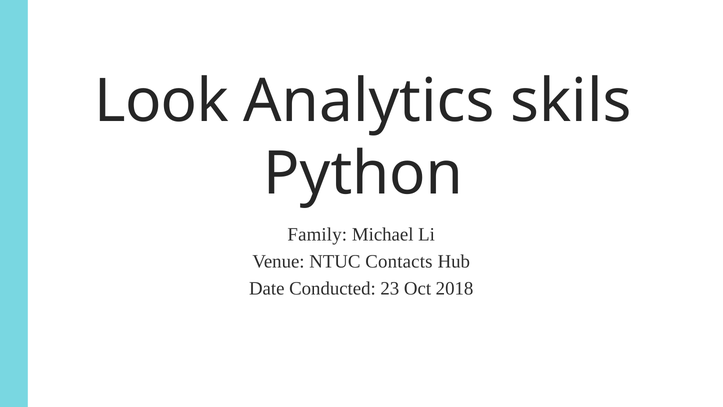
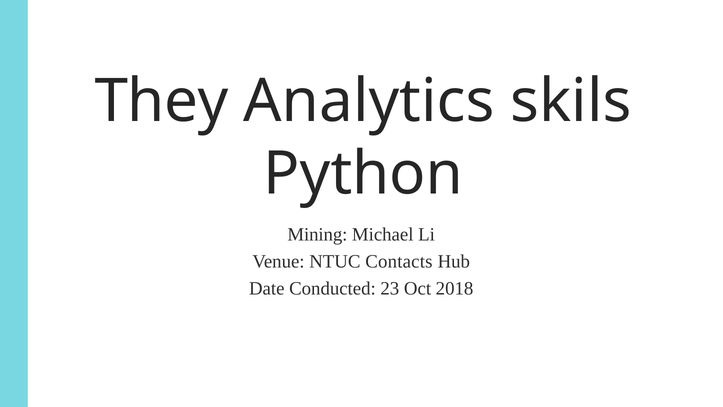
Look: Look -> They (161, 101)
Family: Family -> Mining (317, 234)
